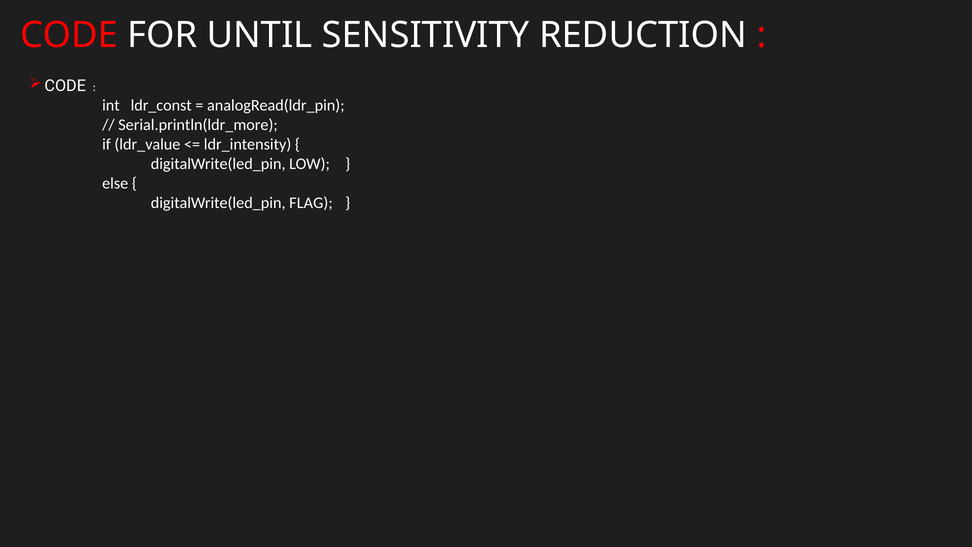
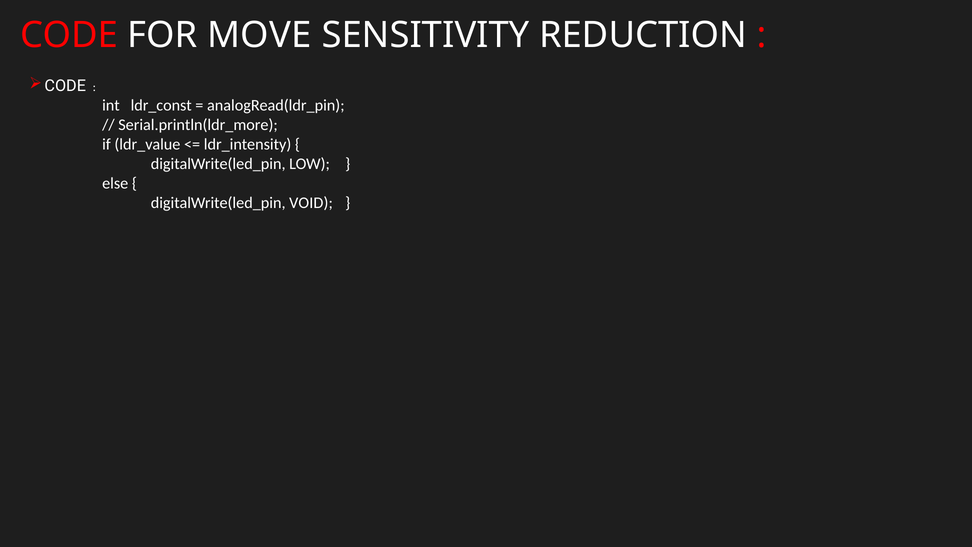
UNTIL: UNTIL -> MOVE (259, 35)
FLAG: FLAG -> VOID (311, 203)
